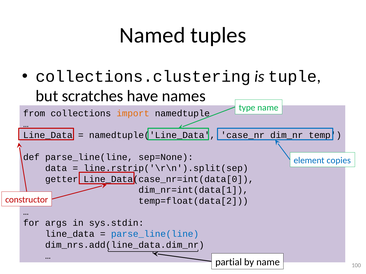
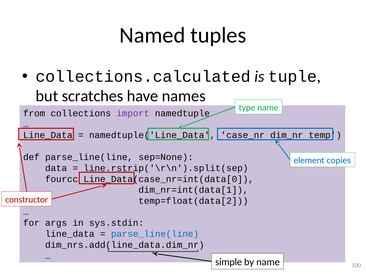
collections.clustering: collections.clustering -> collections.calculated (143, 77)
import colour: orange -> purple (133, 113)
getter: getter -> fourcc (62, 179)
partial: partial -> simple (229, 262)
